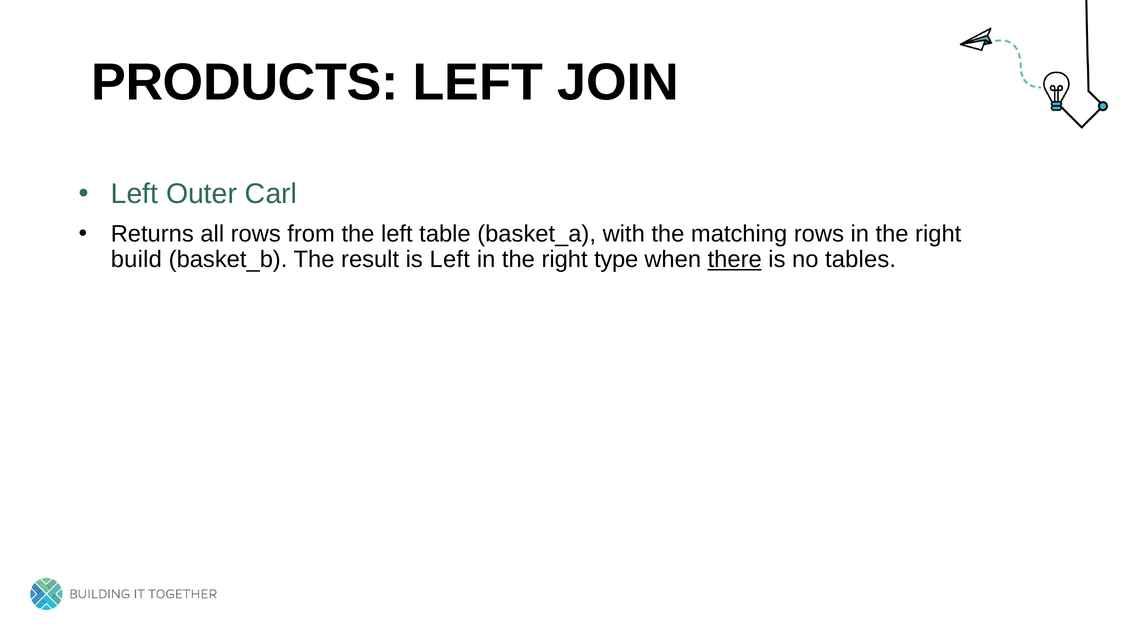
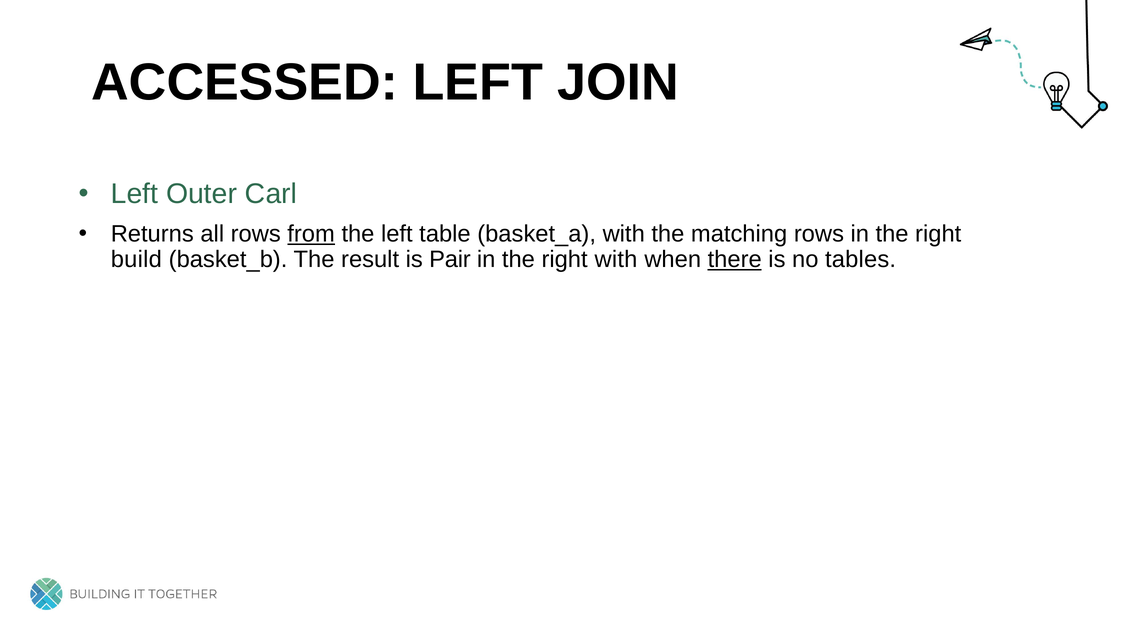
PRODUCTS: PRODUCTS -> ACCESSED (245, 83)
from underline: none -> present (311, 234)
is Left: Left -> Pair (450, 260)
right type: type -> with (616, 260)
